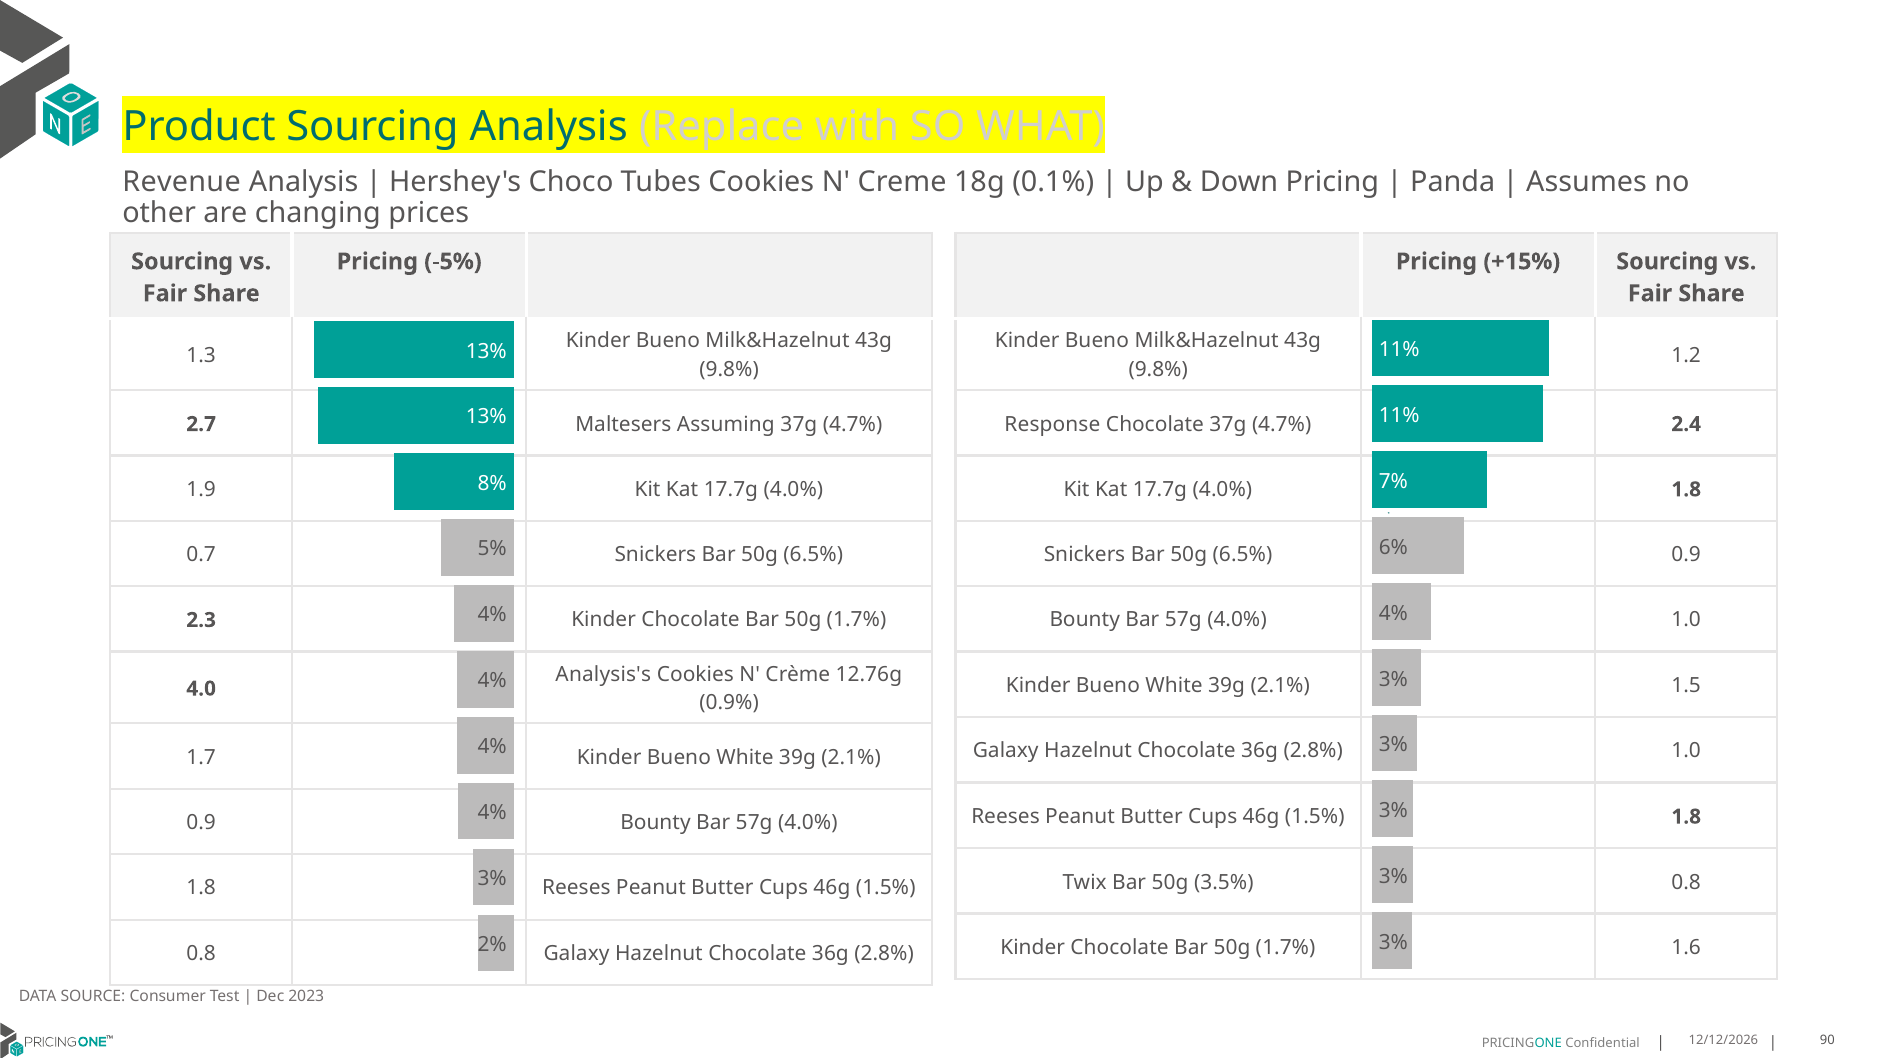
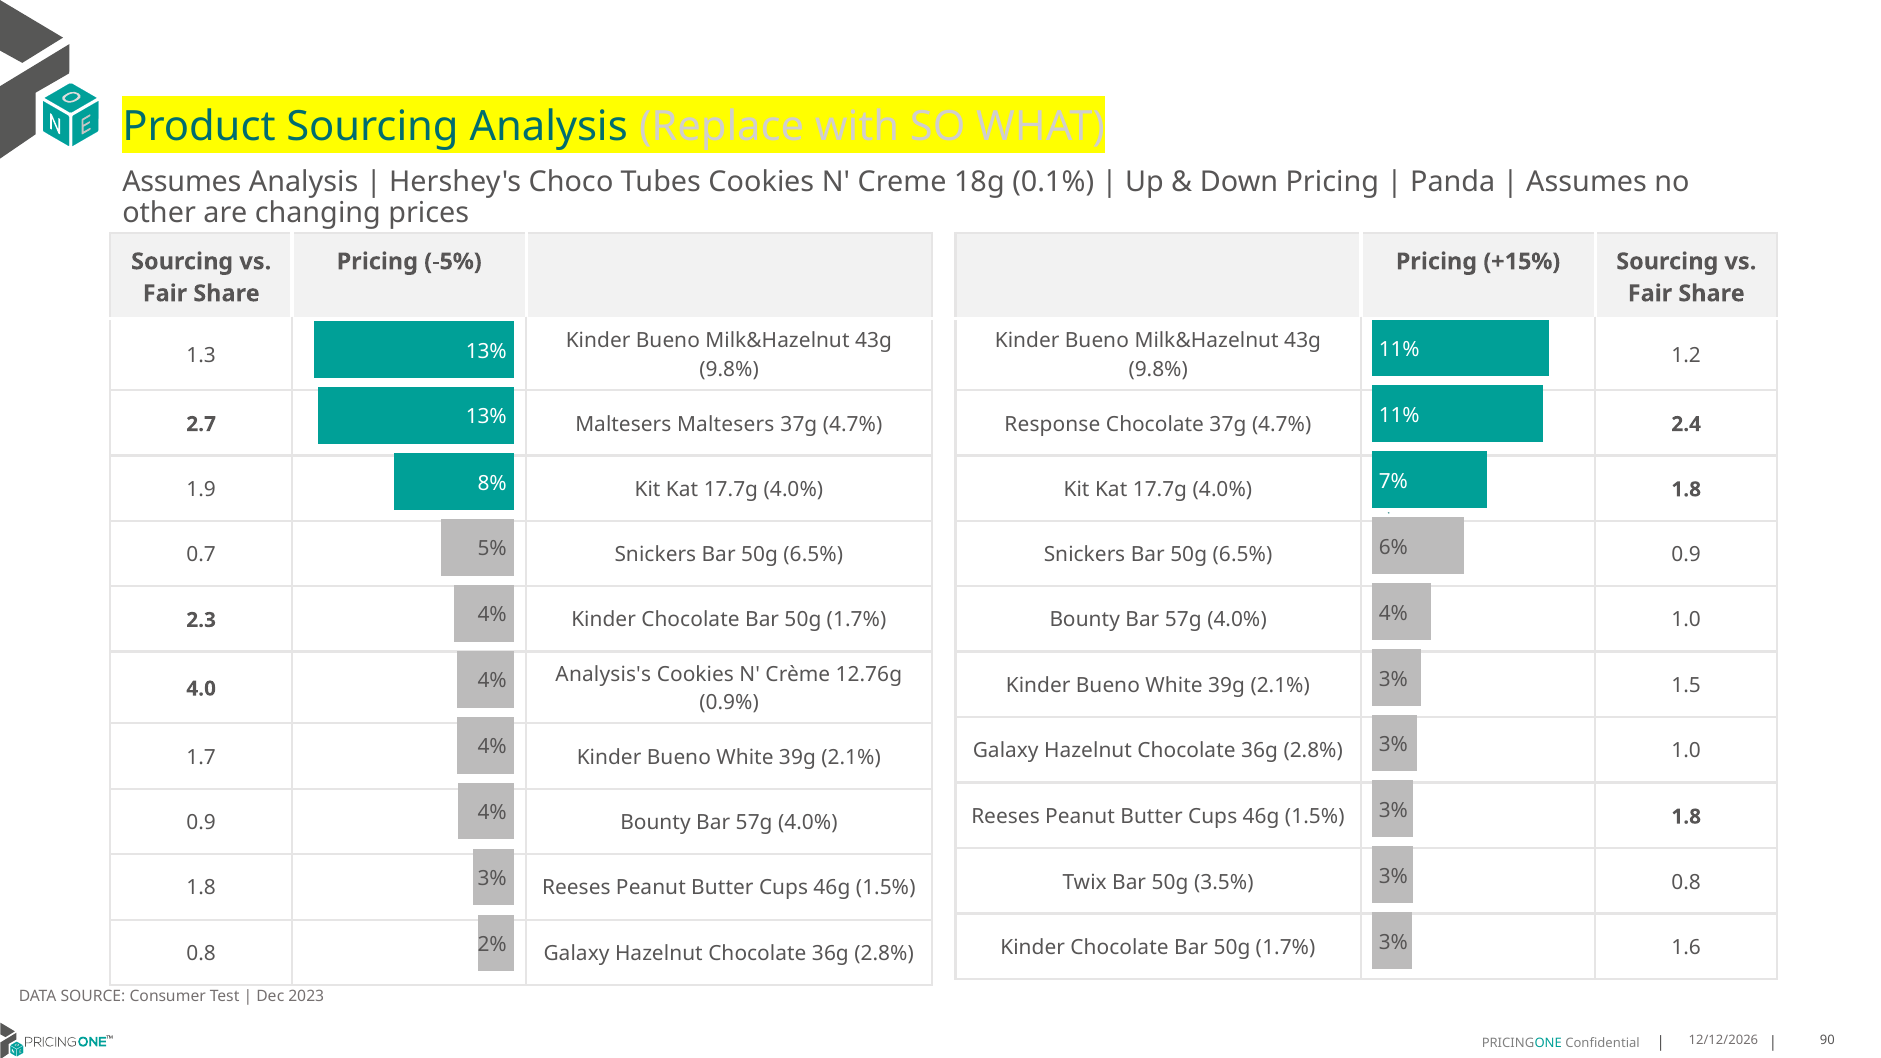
Revenue: Revenue -> Assumes (182, 182)
Maltesers Assuming: Assuming -> Maltesers (726, 424)
